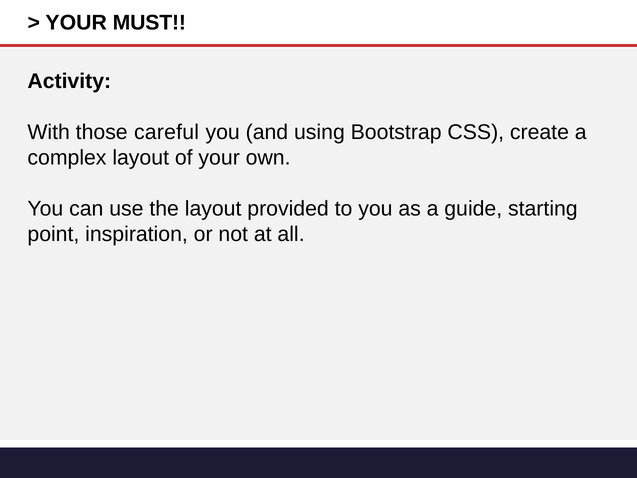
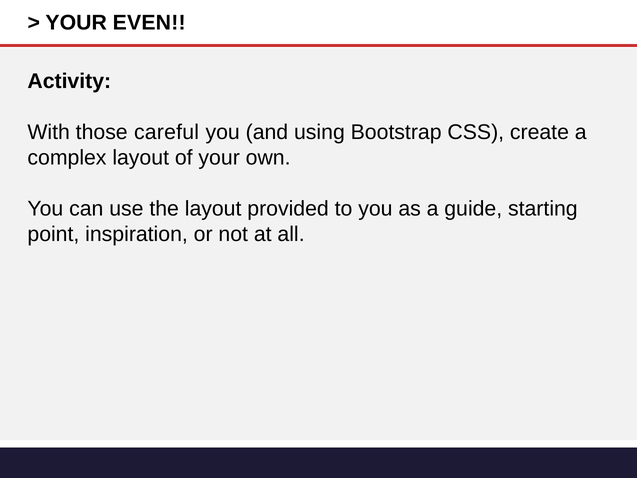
MUST: MUST -> EVEN (149, 23)
